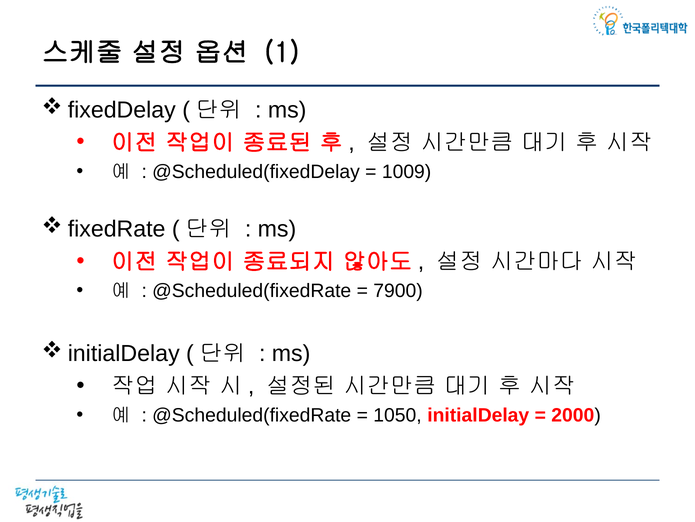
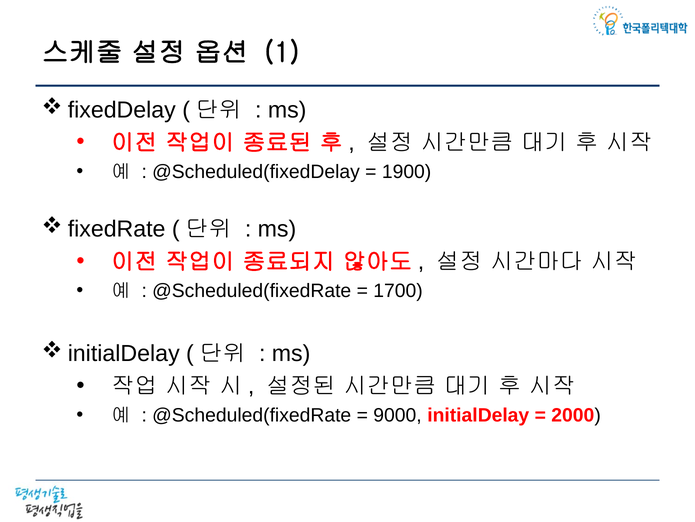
1009: 1009 -> 1900 (407, 171)
7900: 7900 -> 1700 (398, 290)
1050: 1050 -> 9000 (397, 415)
